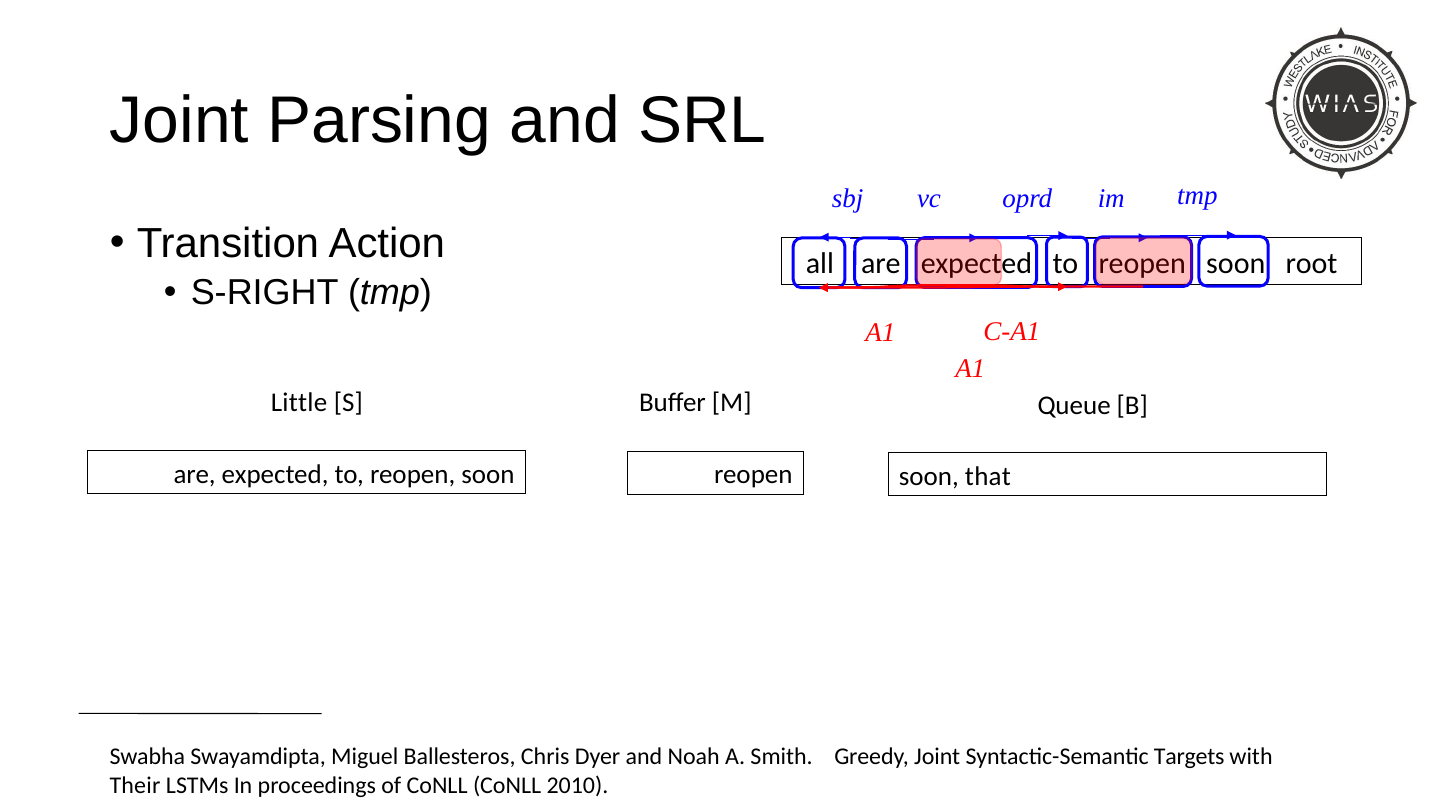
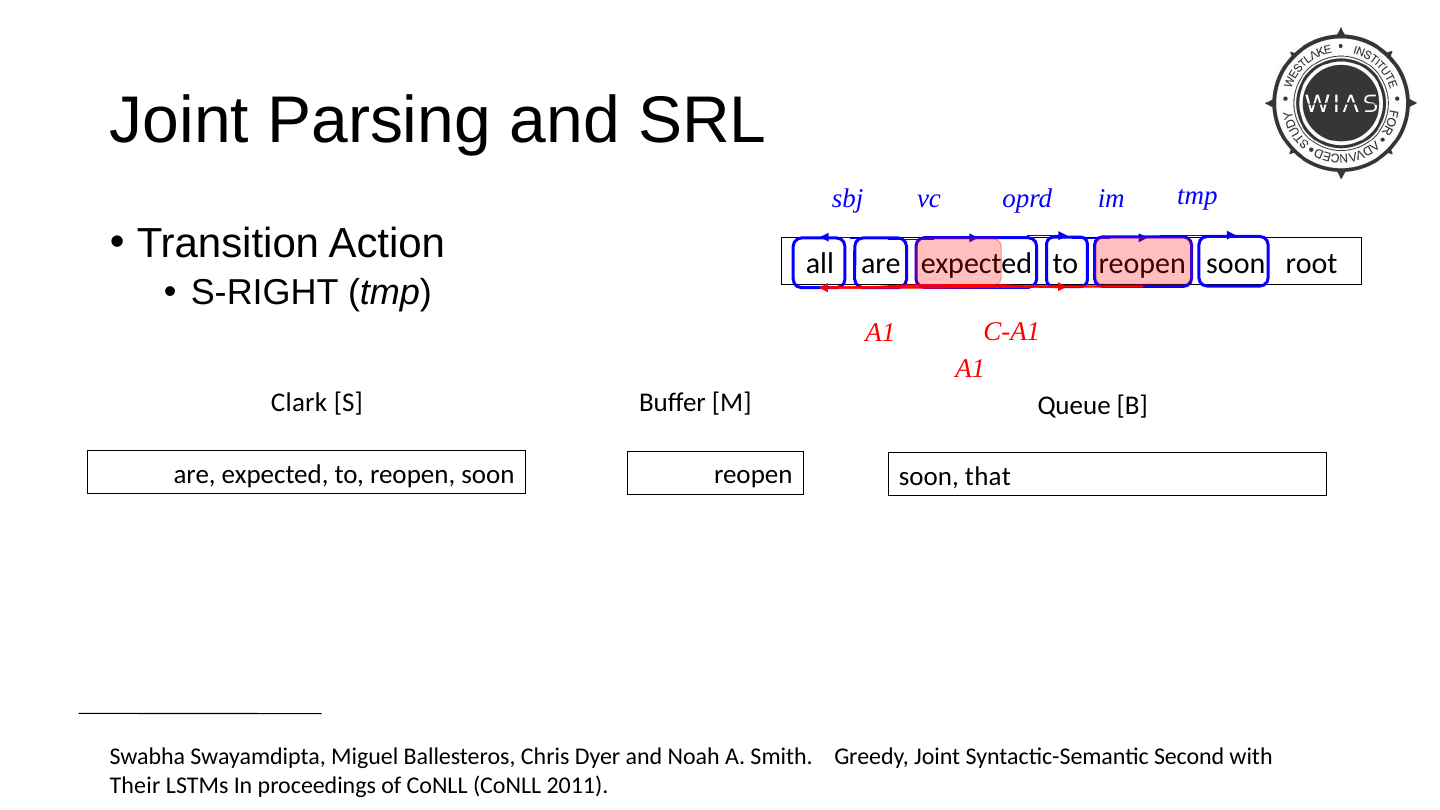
Little: Little -> Clark (299, 403)
Targets: Targets -> Second (1189, 757)
2010: 2010 -> 2011 (577, 786)
